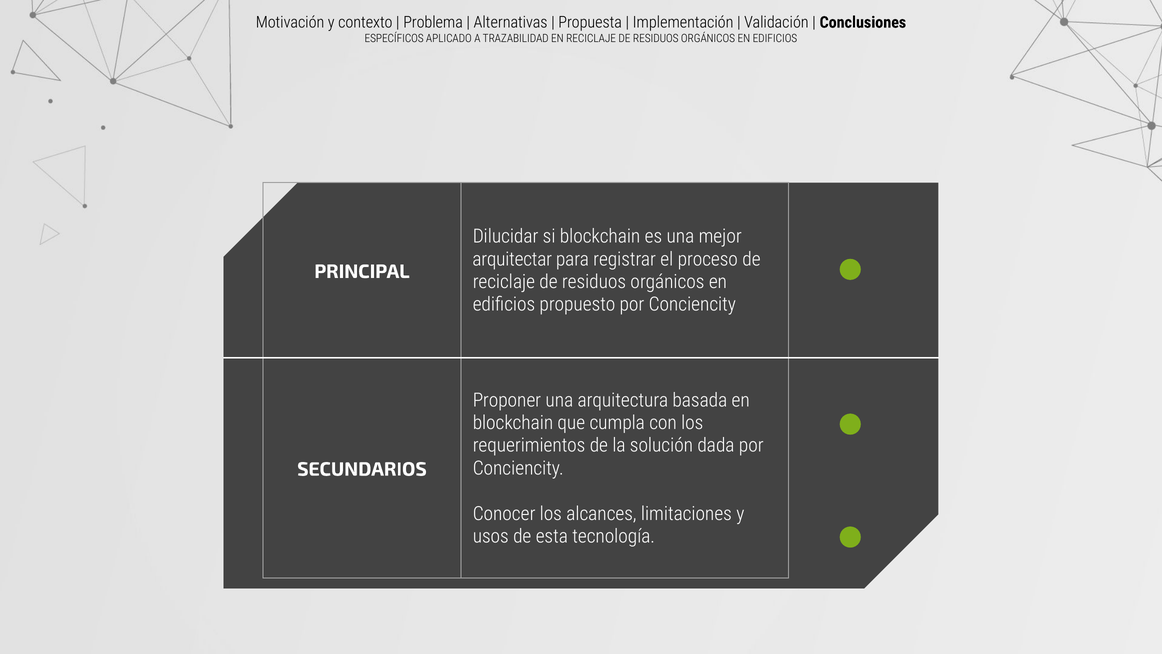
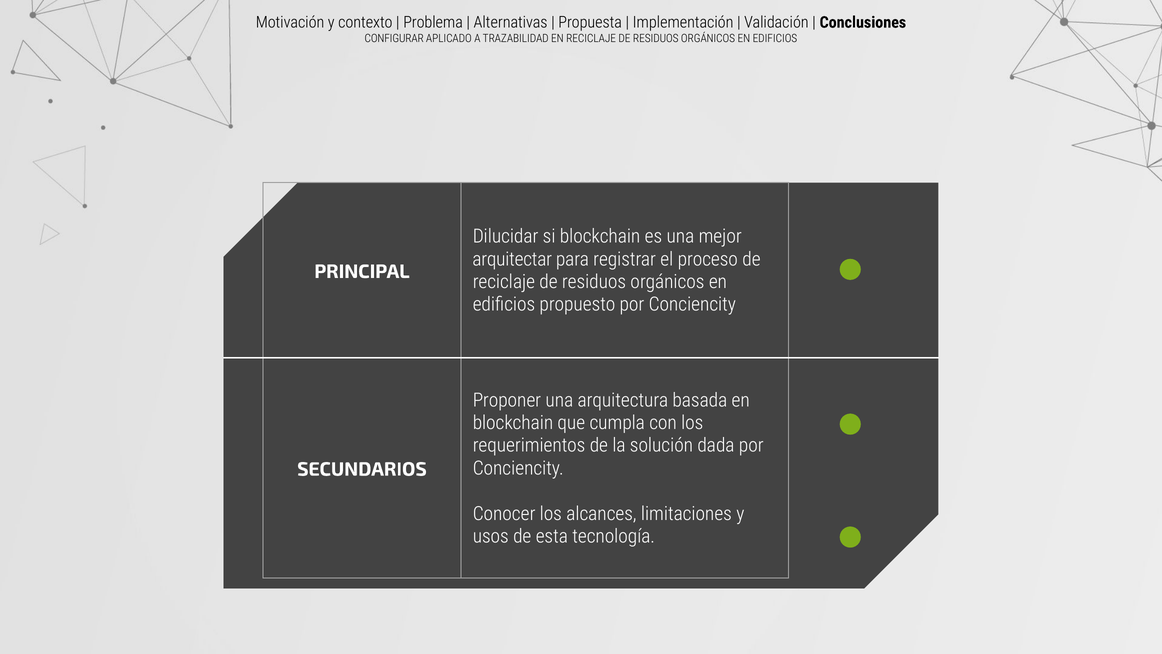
ESPECÍFICOS: ESPECÍFICOS -> CONFIGURAR (394, 39)
